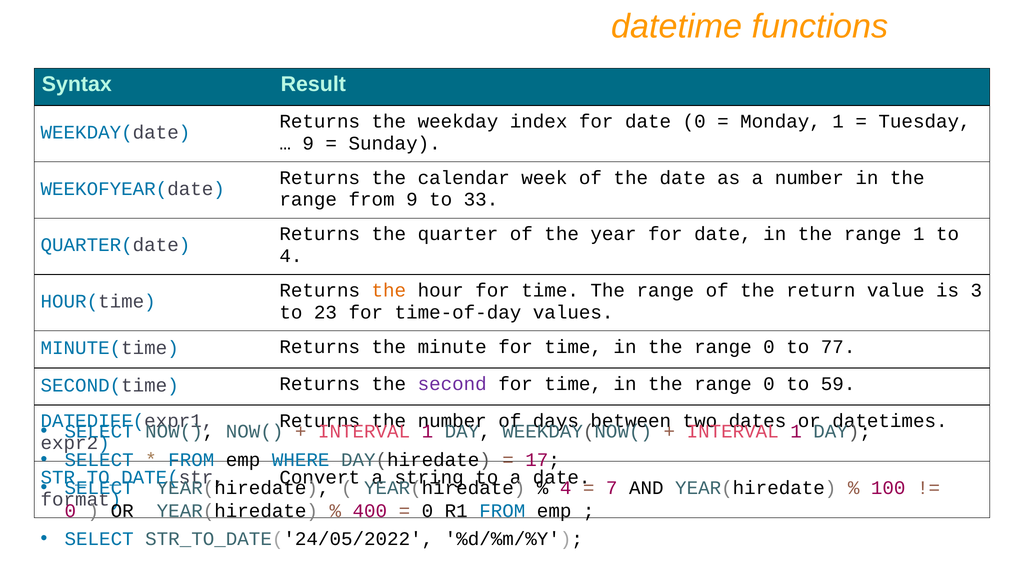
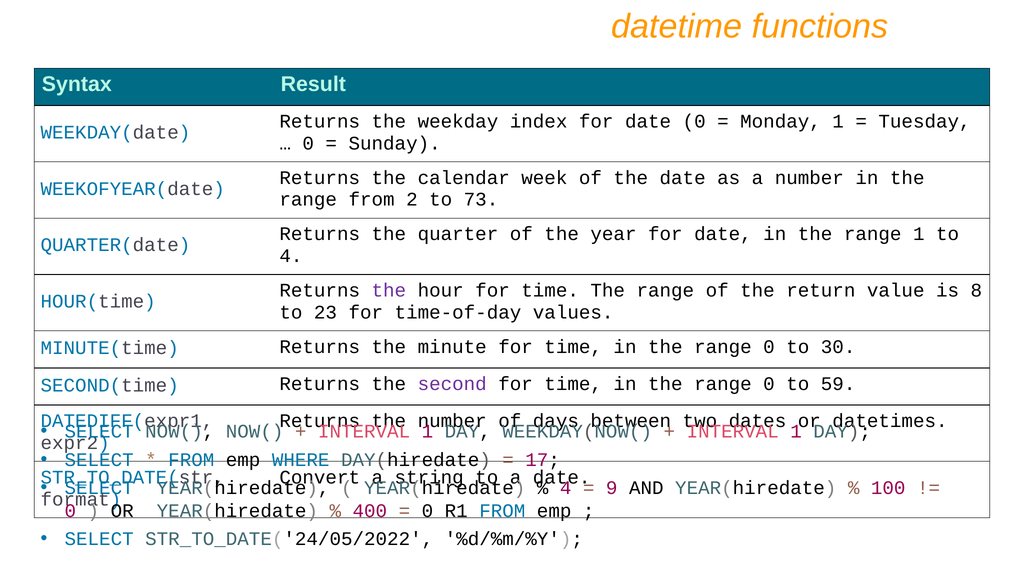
9: 9 -> 0 (308, 143)
from 9: 9 -> 2 (412, 200)
33: 33 -> 73 (481, 200)
the colour: orange -> purple (389, 290)
3: 3 -> 8 (976, 290)
77: 77 -> 30 (838, 347)
7: 7 -> 9 (612, 488)
